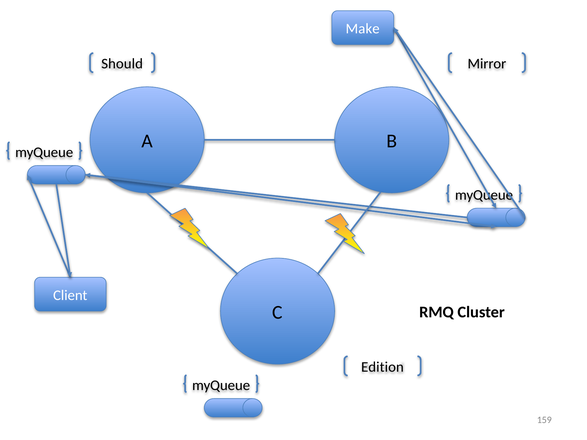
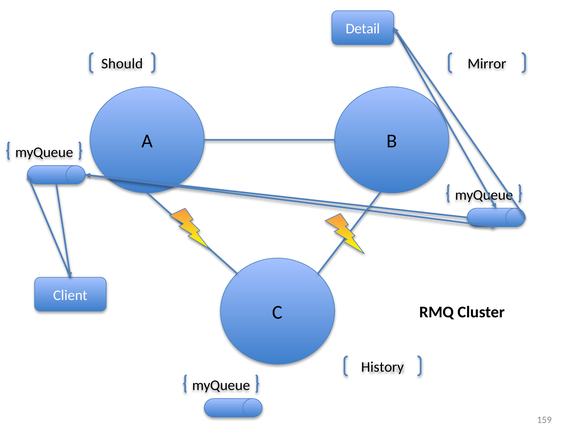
Make: Make -> Detail (363, 29)
Edition: Edition -> History (382, 367)
